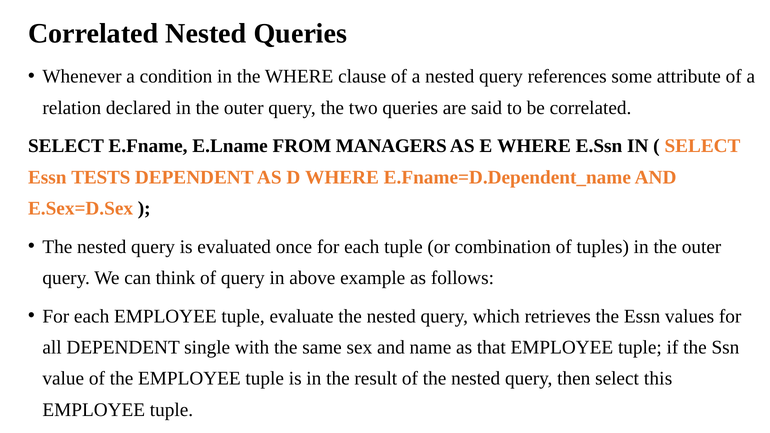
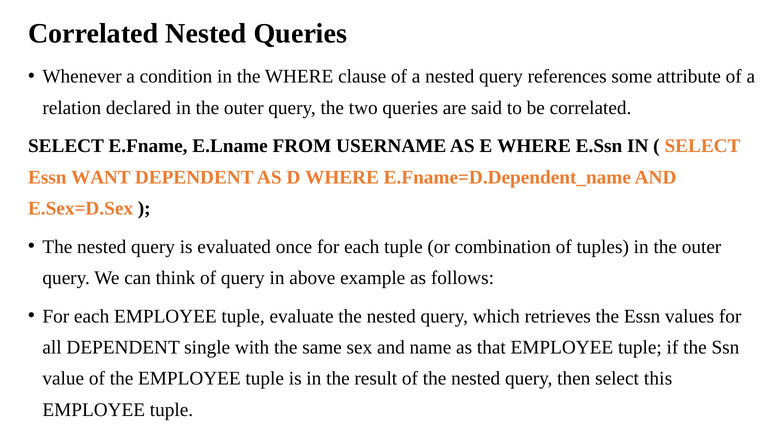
MANAGERS: MANAGERS -> USERNAME (391, 146)
TESTS: TESTS -> WANT (101, 177)
